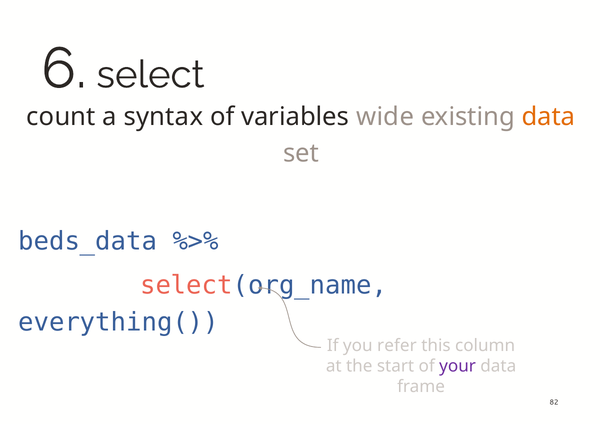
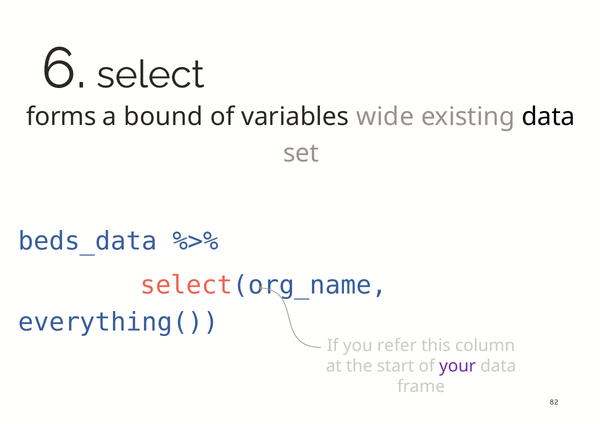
count: count -> forms (61, 117)
syntax: syntax -> bound (163, 117)
data colour: orange -> black (548, 117)
